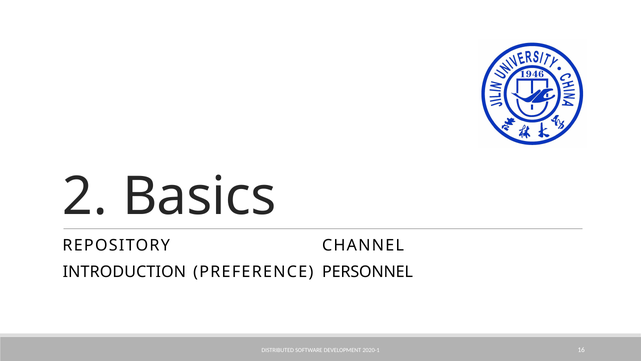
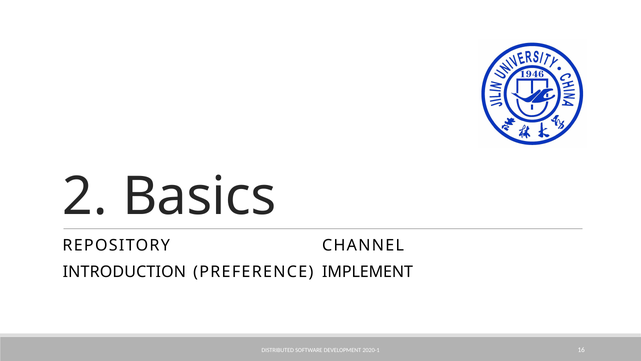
PERSONNEL: PERSONNEL -> IMPLEMENT (368, 272)
